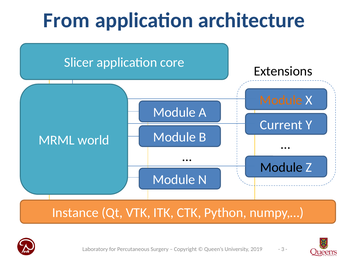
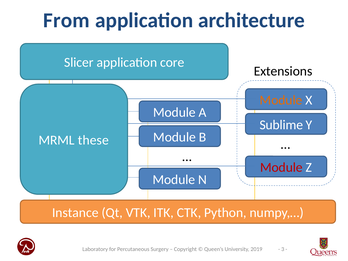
Current: Current -> Sublime (281, 125)
world: world -> these (93, 140)
Module colour: black -> red (281, 167)
